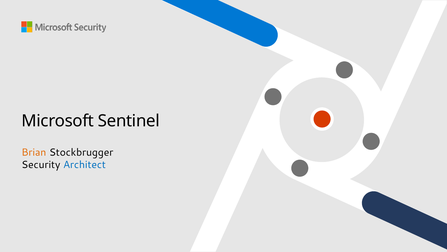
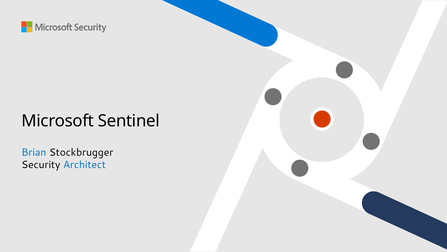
Brian colour: orange -> blue (34, 152)
